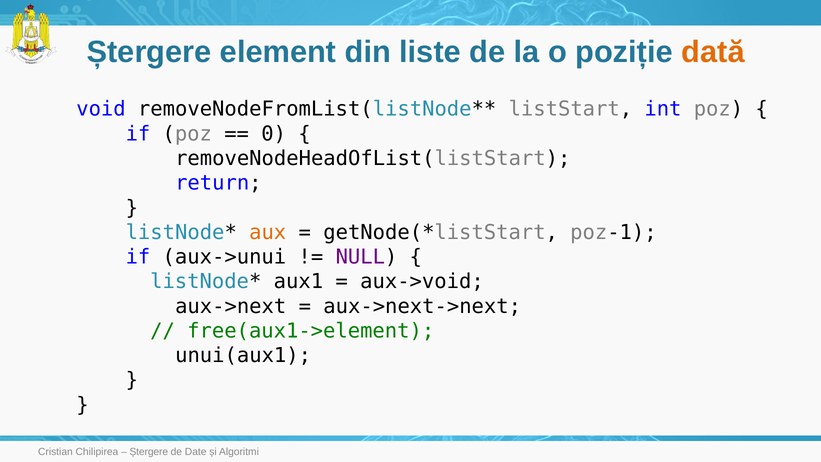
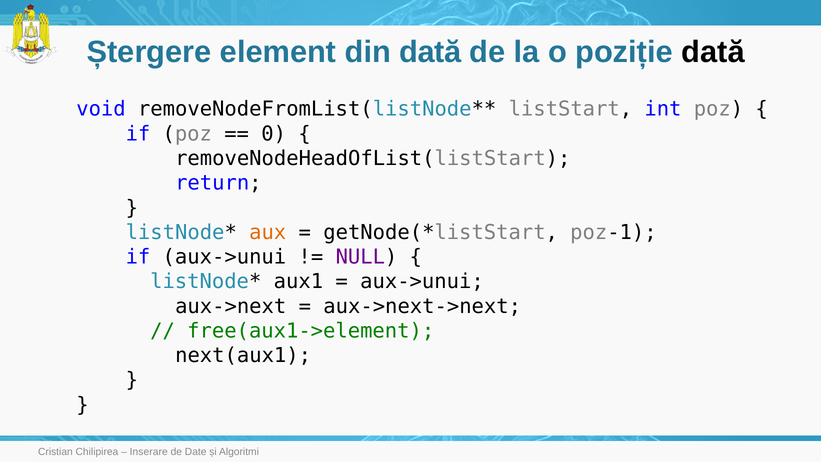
din liste: liste -> dată (430, 52)
dată colour: orange -> black (713, 52)
aux->void: aux->void -> aux->unui (422, 282)
unui(aux1: unui(aux1 -> next(aux1 (243, 355)
Ștergere: Ștergere -> Inserare (149, 452)
